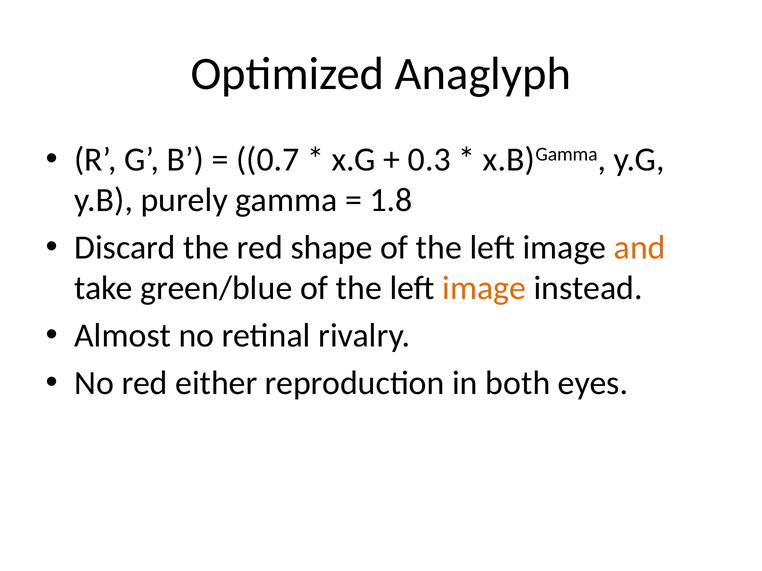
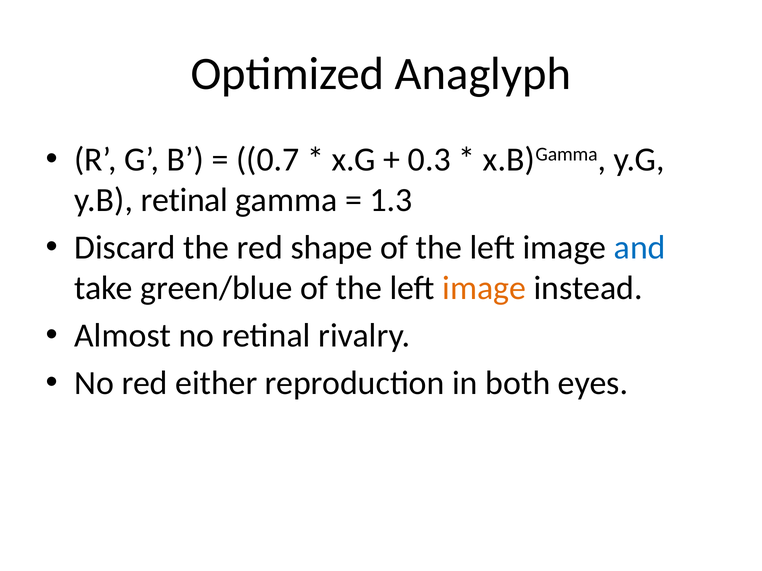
y.B purely: purely -> retinal (184, 201)
1.8: 1.8 -> 1.3 (391, 201)
and colour: orange -> blue (640, 248)
